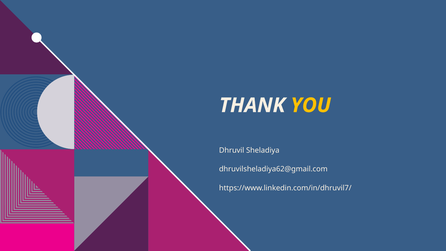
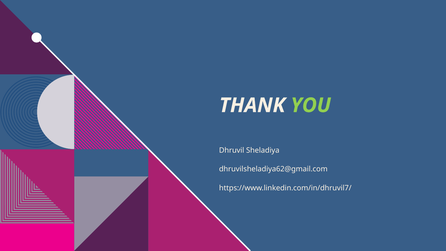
YOU colour: yellow -> light green (311, 105)
